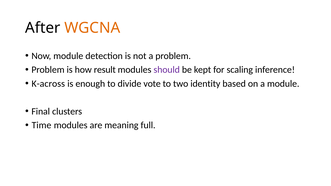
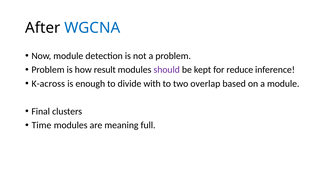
WGCNA colour: orange -> blue (92, 28)
scaling: scaling -> reduce (240, 70)
vote: vote -> with (152, 84)
identity: identity -> overlap (205, 84)
